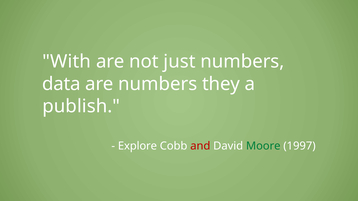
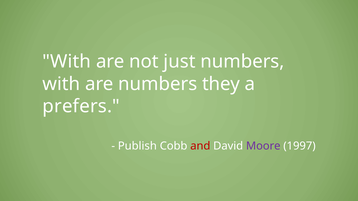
data: data -> with (61, 84)
publish: publish -> prefers (81, 106)
Explore: Explore -> Publish (137, 146)
Moore colour: green -> purple (263, 146)
